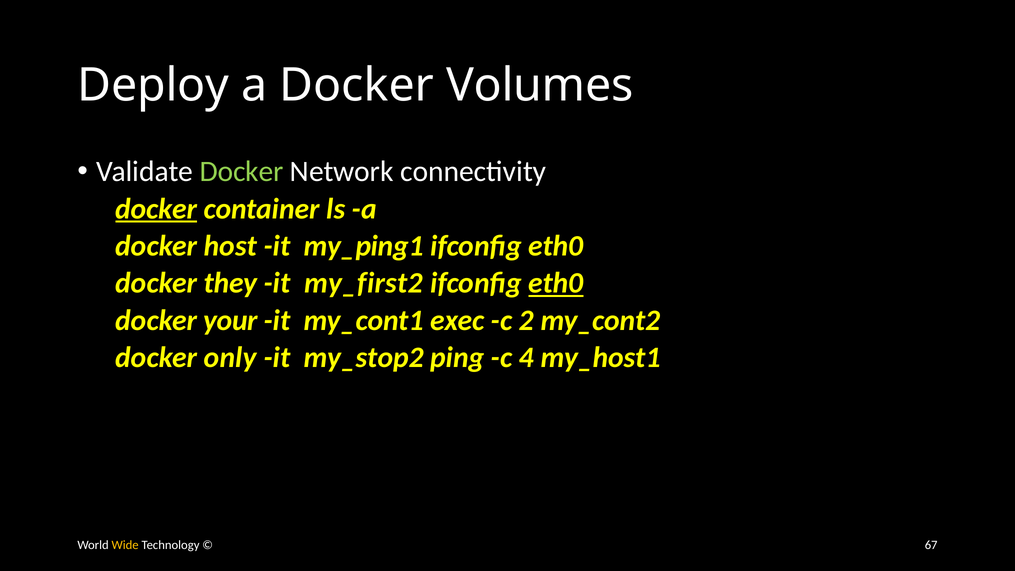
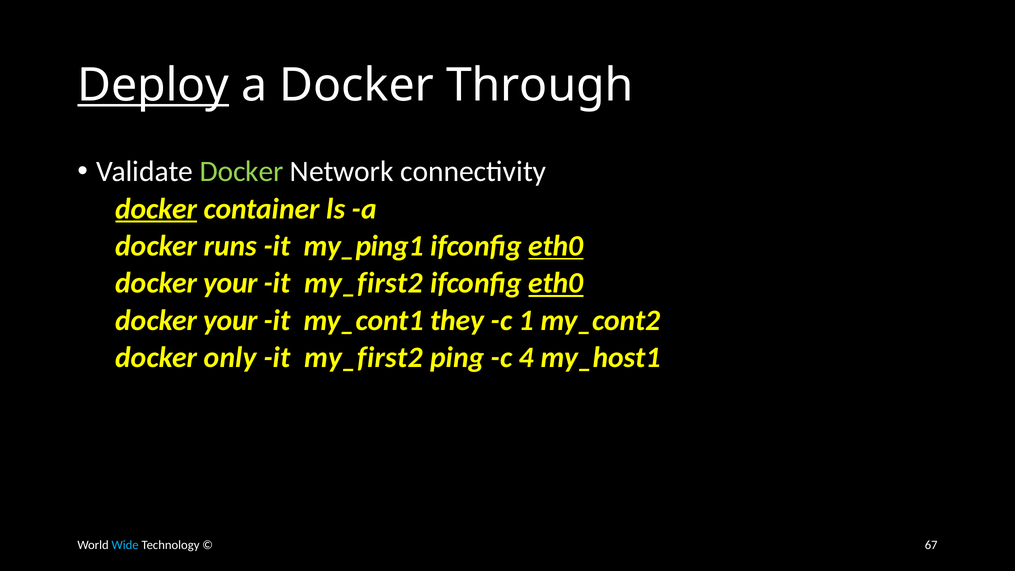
Deploy underline: none -> present (153, 85)
Volumes: Volumes -> Through (540, 85)
host: host -> runs (230, 246)
eth0 underline: none -> present (556, 246)
they: they -> your (231, 283)
exec: exec -> they (457, 320)
2: 2 -> 1 (526, 320)
my_stop2: my_stop2 -> my_first2 (363, 358)
Wide colour: yellow -> light blue (125, 545)
